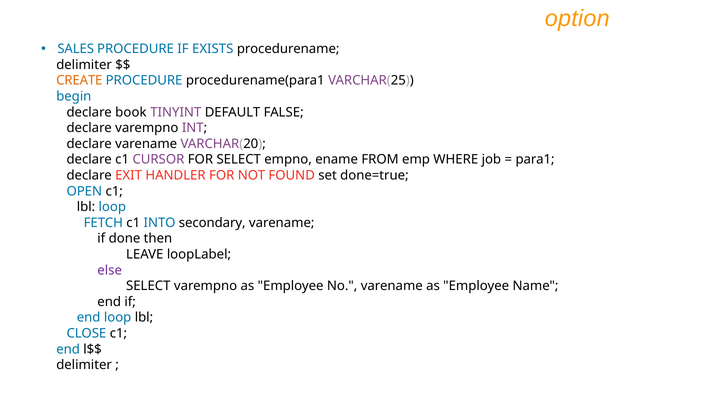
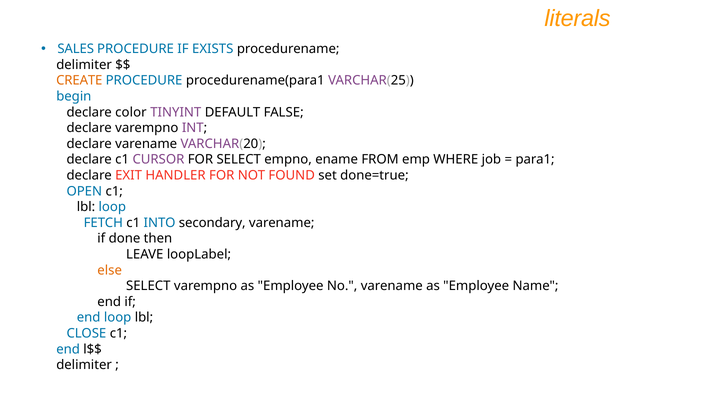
option: option -> literals (577, 18)
book: book -> color (131, 112)
else colour: purple -> orange (110, 271)
